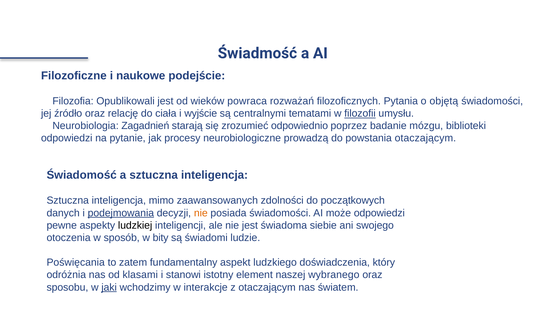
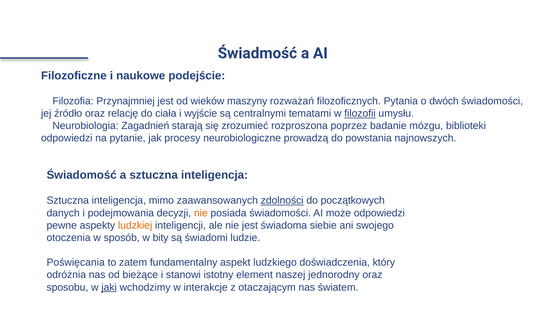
Opublikowali: Opublikowali -> Przynajmniej (126, 101)
powraca: powraca -> maszyny (247, 101)
objętą: objętą -> dwóch (444, 101)
odpowiednio: odpowiednio -> rozproszona (299, 126)
powstania otaczającym: otaczającym -> najnowszych (425, 138)
zdolności underline: none -> present (282, 201)
podejmowania underline: present -> none (121, 213)
ludzkiej colour: black -> orange (135, 225)
klasami: klasami -> bieżące (140, 275)
wybranego: wybranego -> jednorodny (334, 275)
